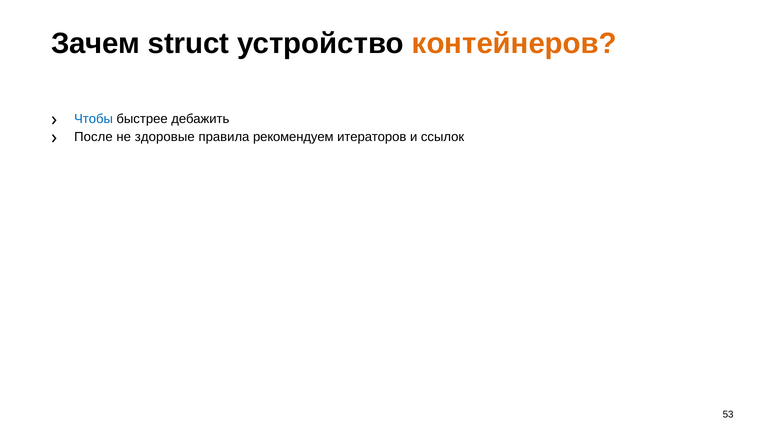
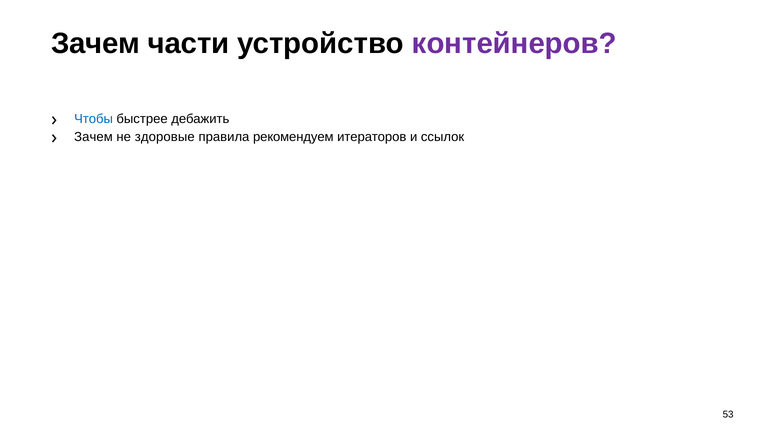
struct: struct -> части (189, 44)
контейнеров colour: orange -> purple (514, 44)
После: После -> Зачем (93, 137)
